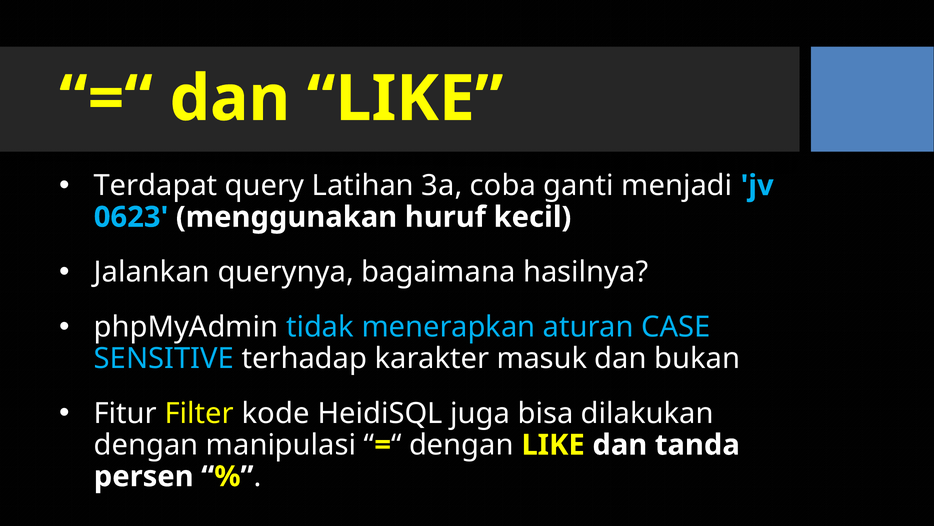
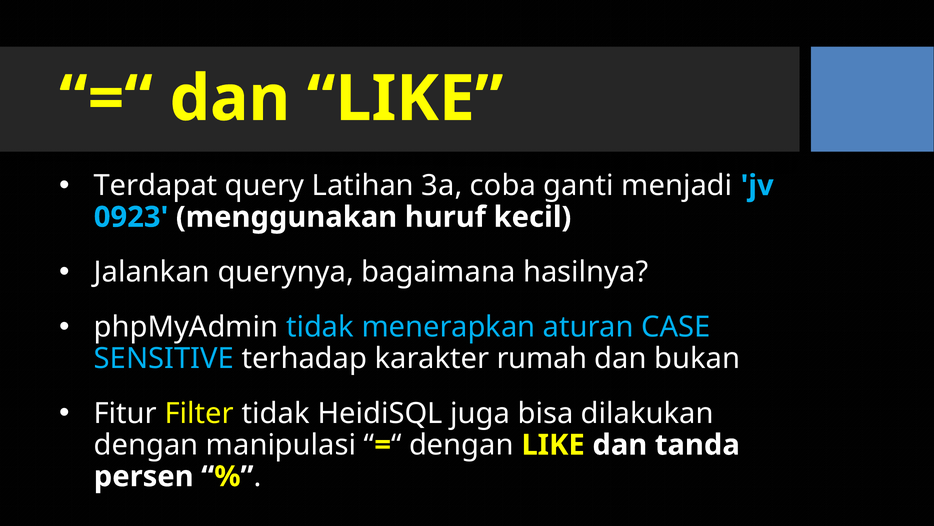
0623: 0623 -> 0923 (131, 217)
masuk: masuk -> rumah (542, 358)
Filter kode: kode -> tidak (276, 413)
